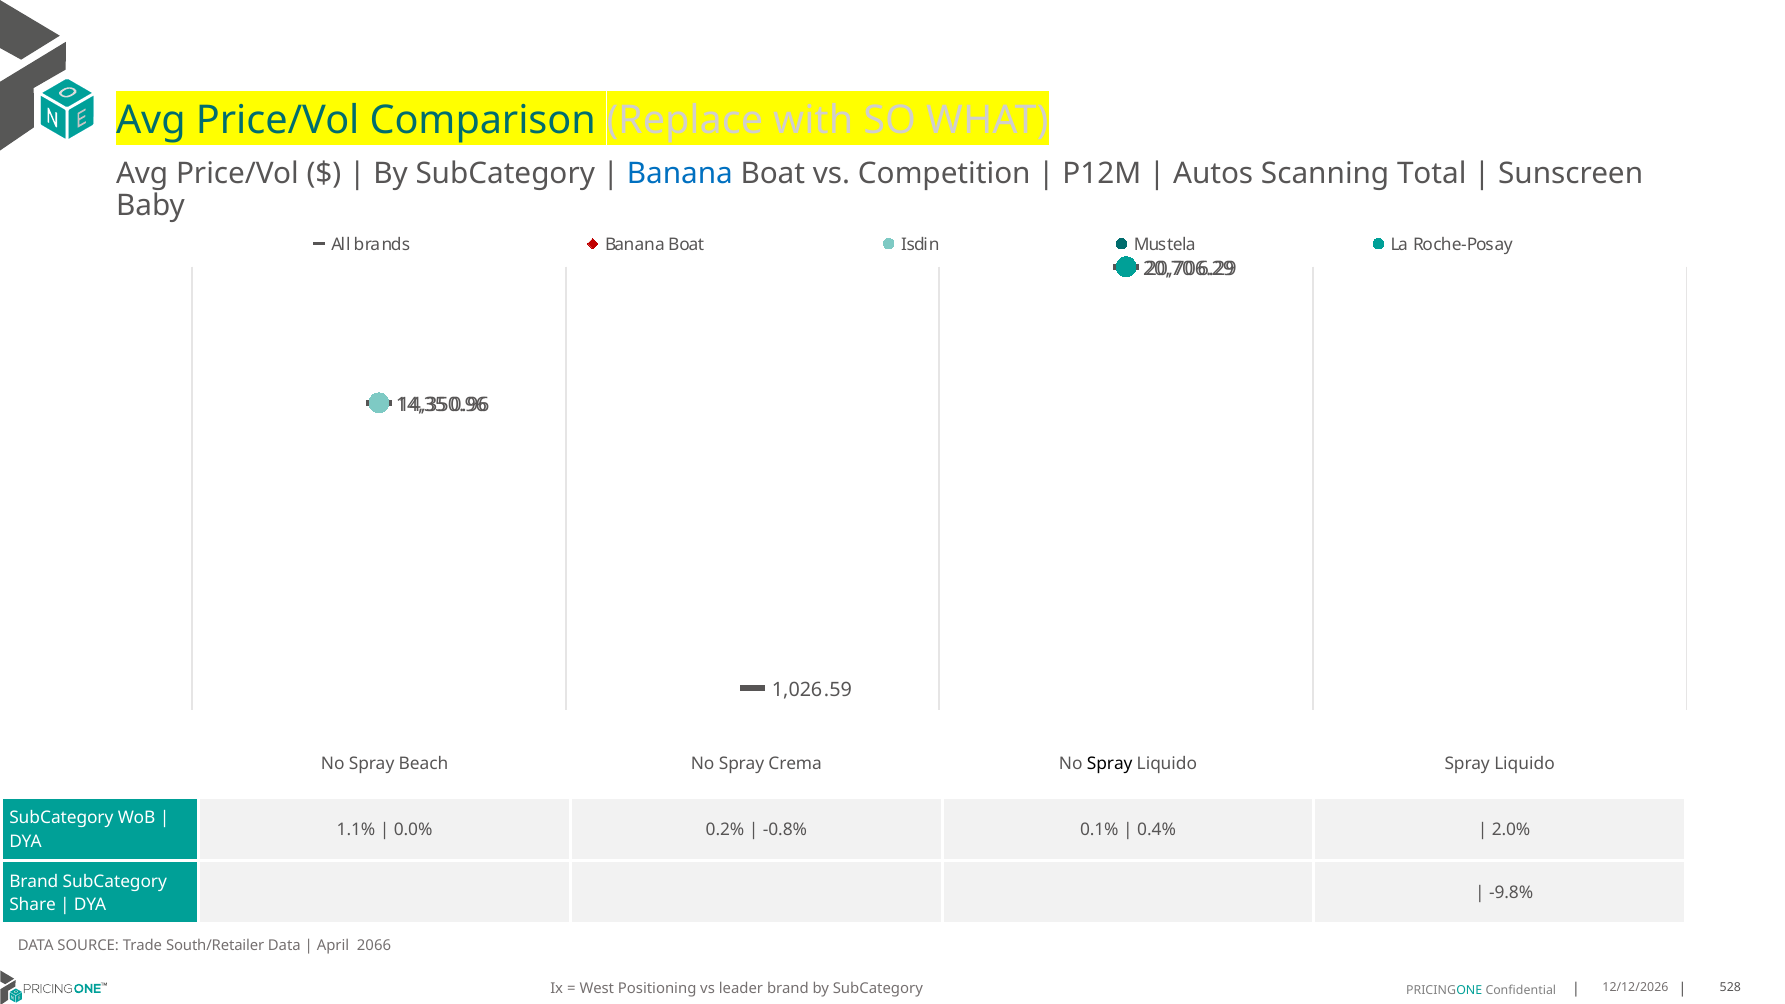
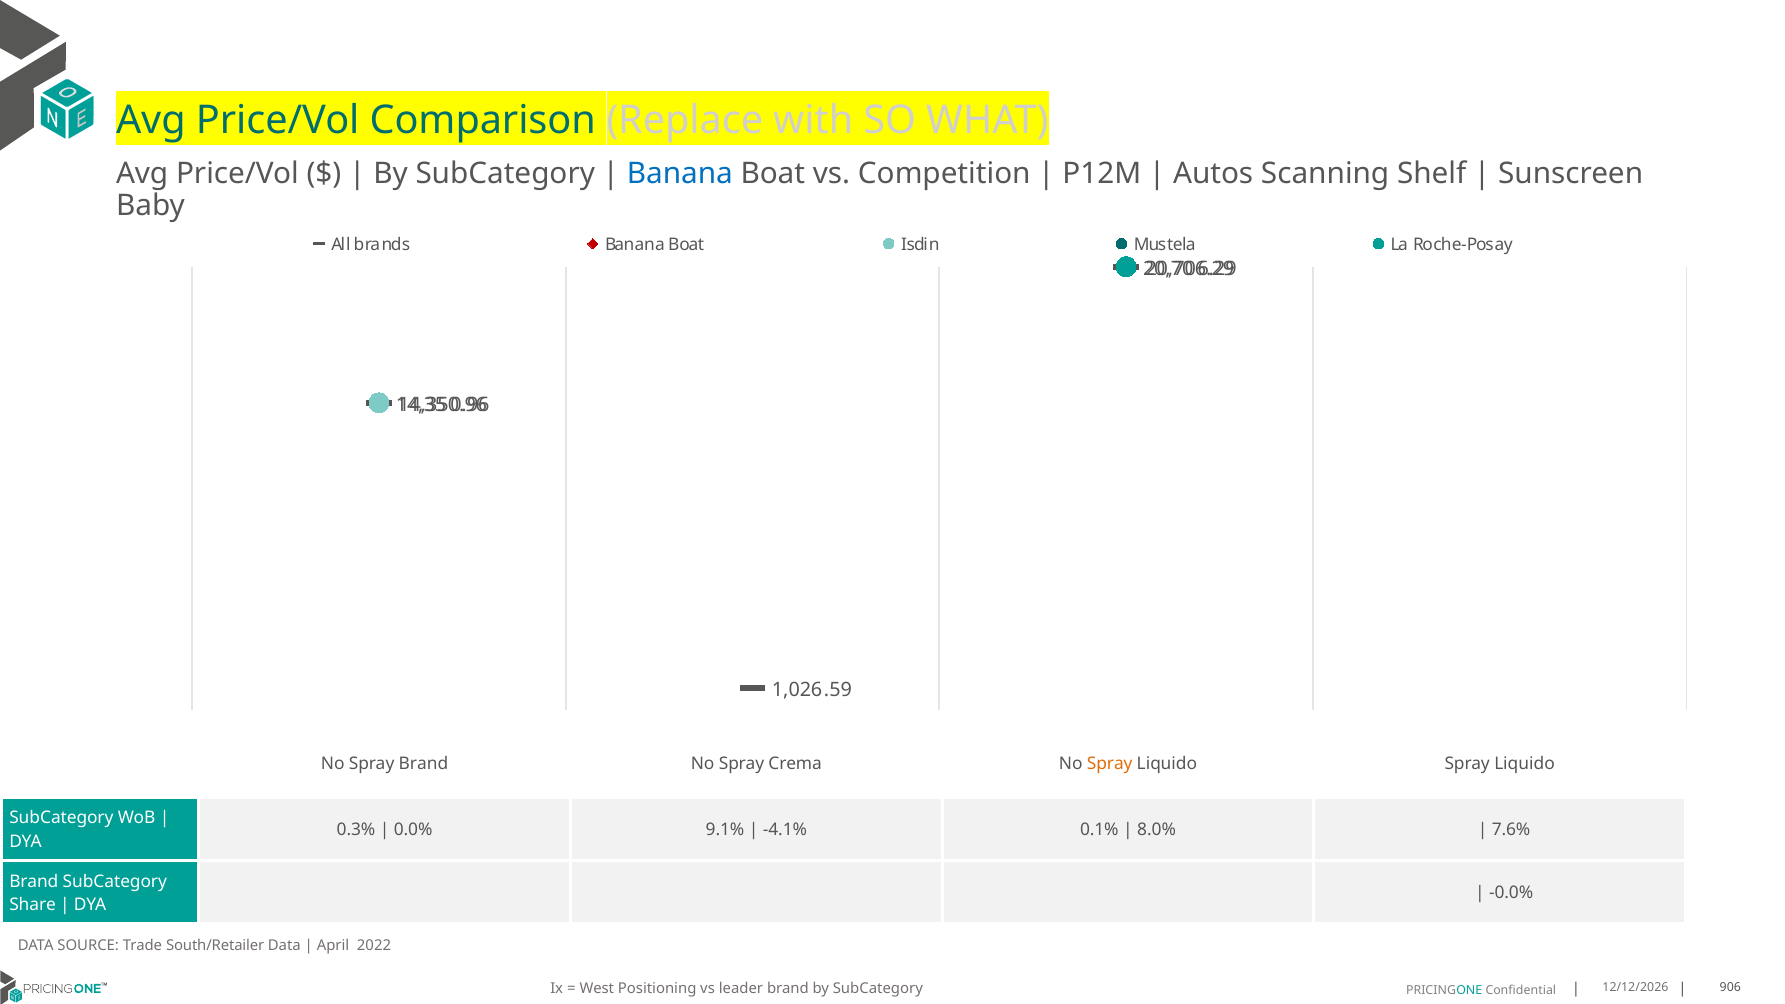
Total: Total -> Shelf (1432, 174)
Spray Beach: Beach -> Brand (423, 764)
Spray colour: black -> orange (1110, 764)
1.1%: 1.1% -> 0.3% (356, 830)
0.2%: 0.2% -> 9.1% (725, 830)
-0.8%: -0.8% -> -4.1% (785, 830)
0.4%: 0.4% -> 8.0% (1157, 830)
2.0%: 2.0% -> 7.6% (1511, 830)
-9.8%: -9.8% -> -0.0% (1511, 893)
2066: 2066 -> 2022 (374, 946)
528: 528 -> 906 (1730, 987)
